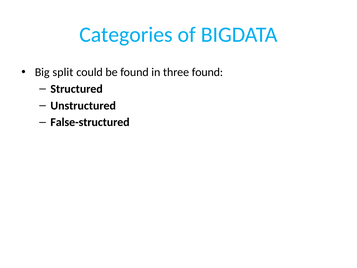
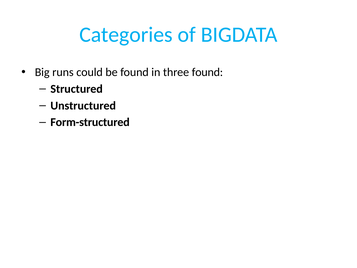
split: split -> runs (63, 72)
False-structured: False-structured -> Form-structured (90, 122)
